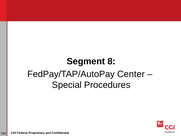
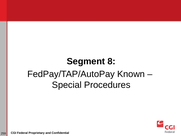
Center: Center -> Known (131, 74)
